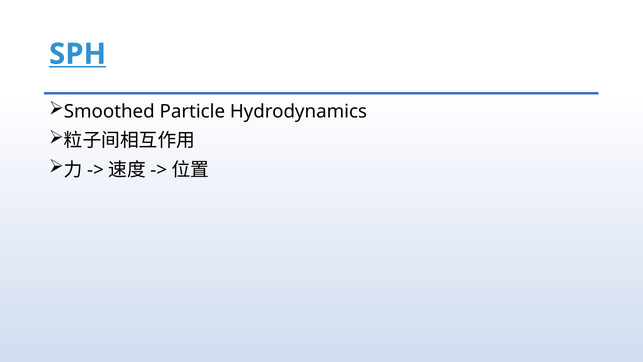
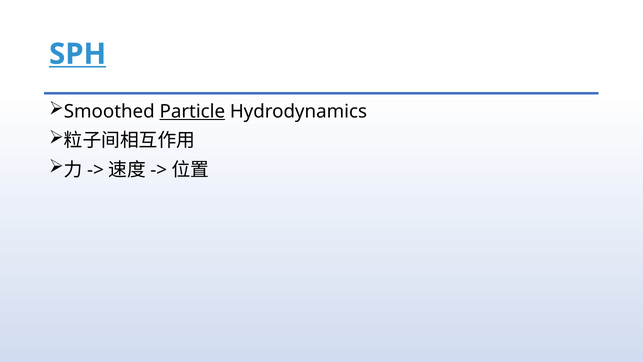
Particle underline: none -> present (192, 111)
